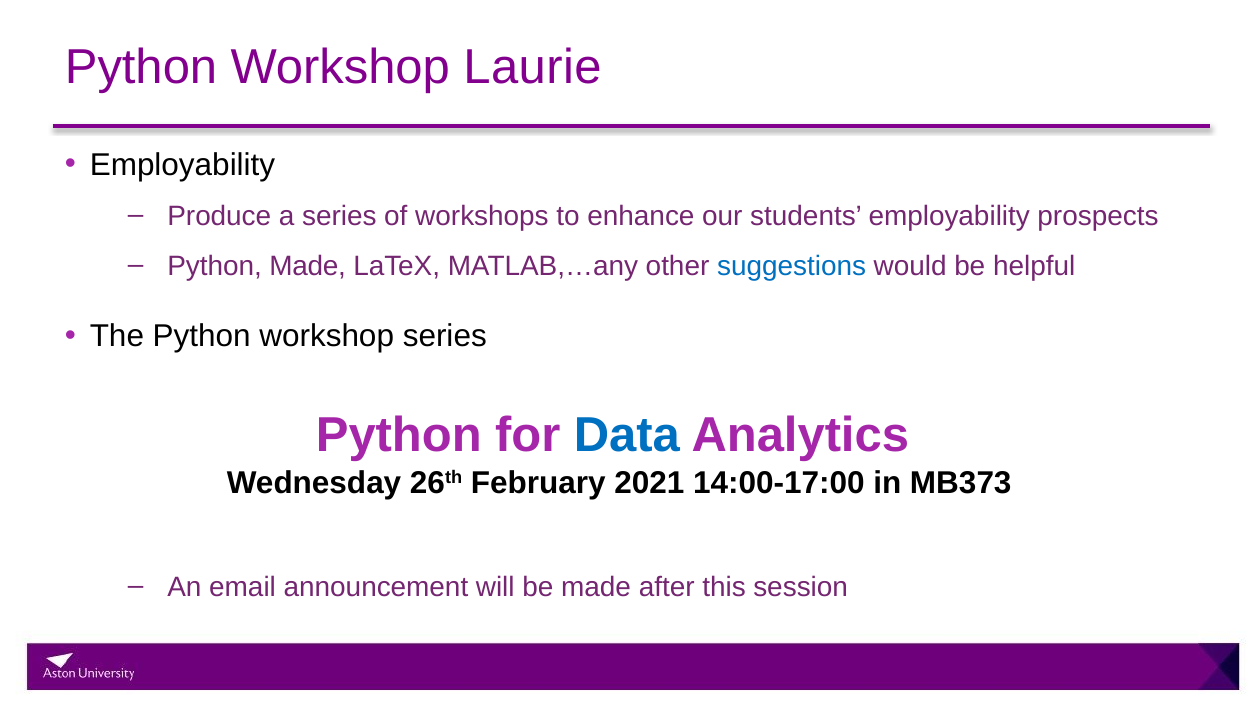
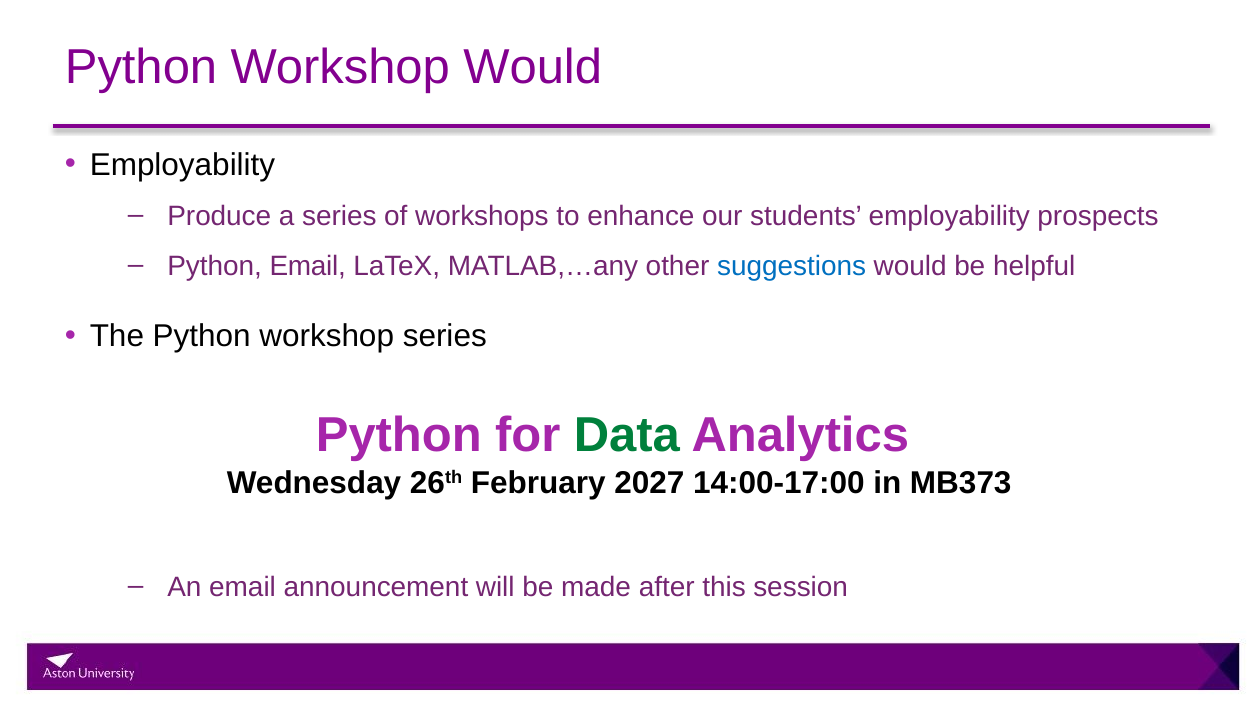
Workshop Laurie: Laurie -> Would (533, 67)
Python Made: Made -> Email (308, 266)
Data colour: blue -> green (627, 435)
2021: 2021 -> 2027 (649, 483)
